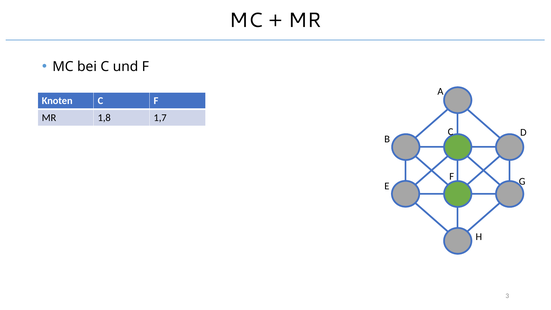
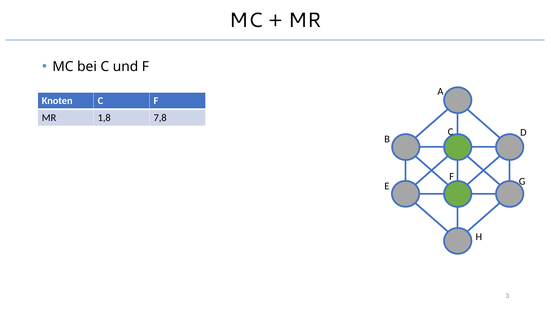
1,7: 1,7 -> 7,8 (160, 118)
